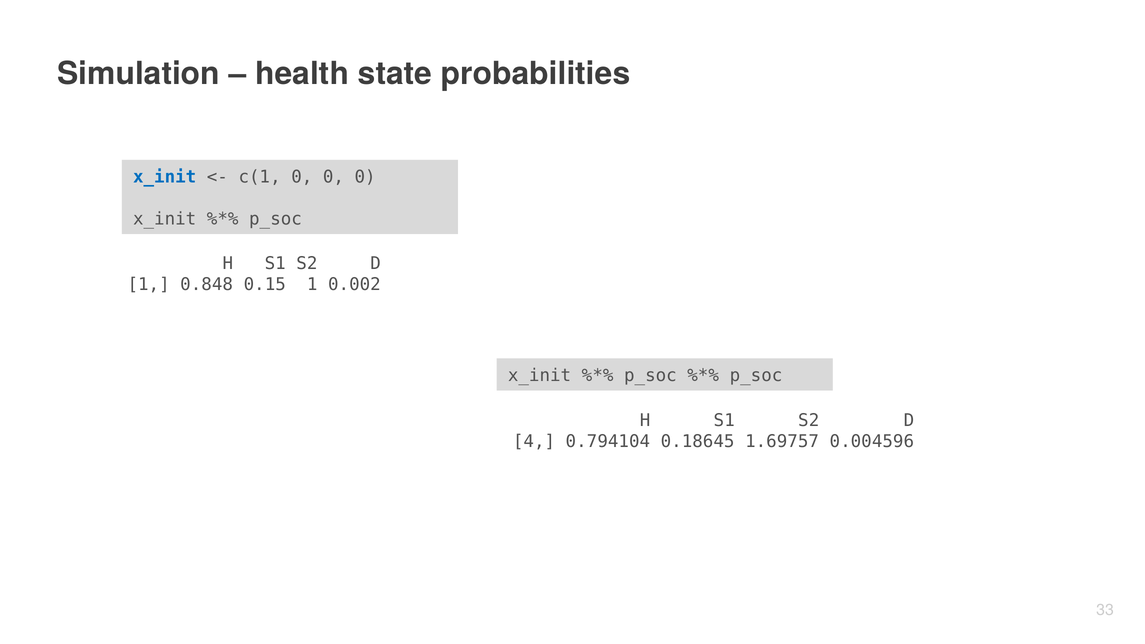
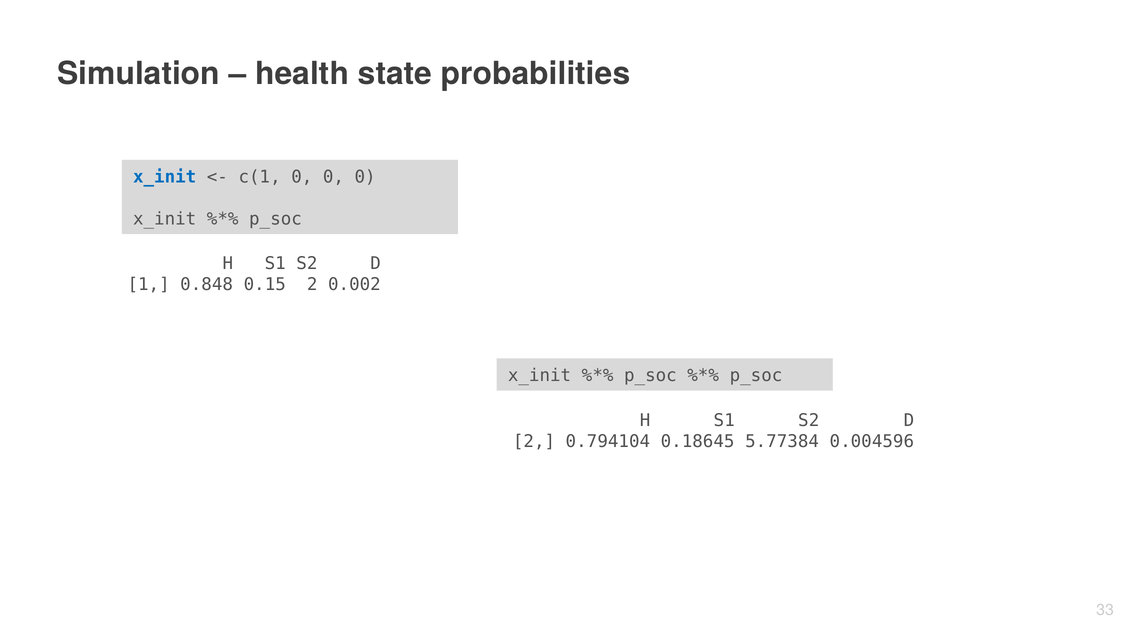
0.15 1: 1 -> 2 (312, 284)
4: 4 -> 2 (534, 441)
1.69757: 1.69757 -> 5.77384 (782, 441)
